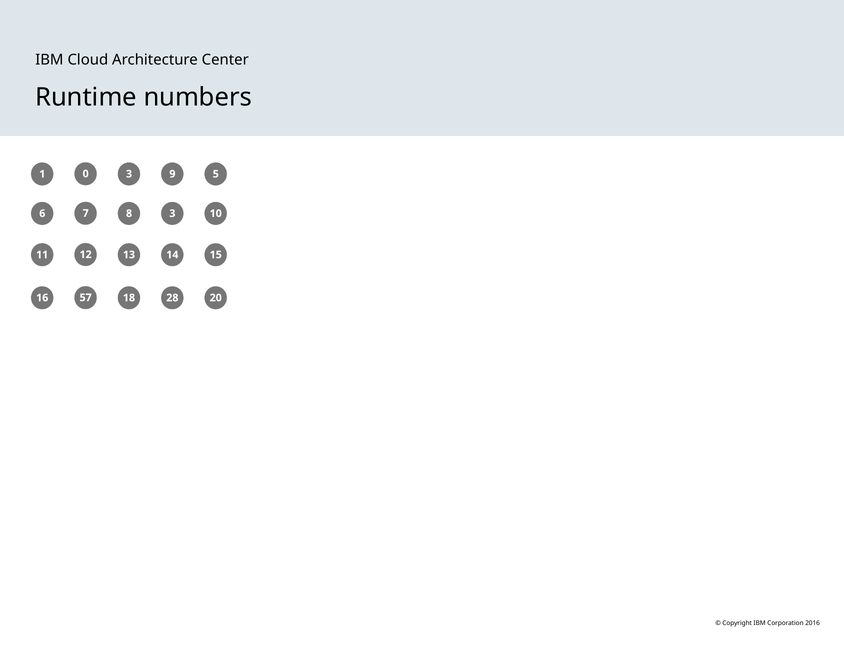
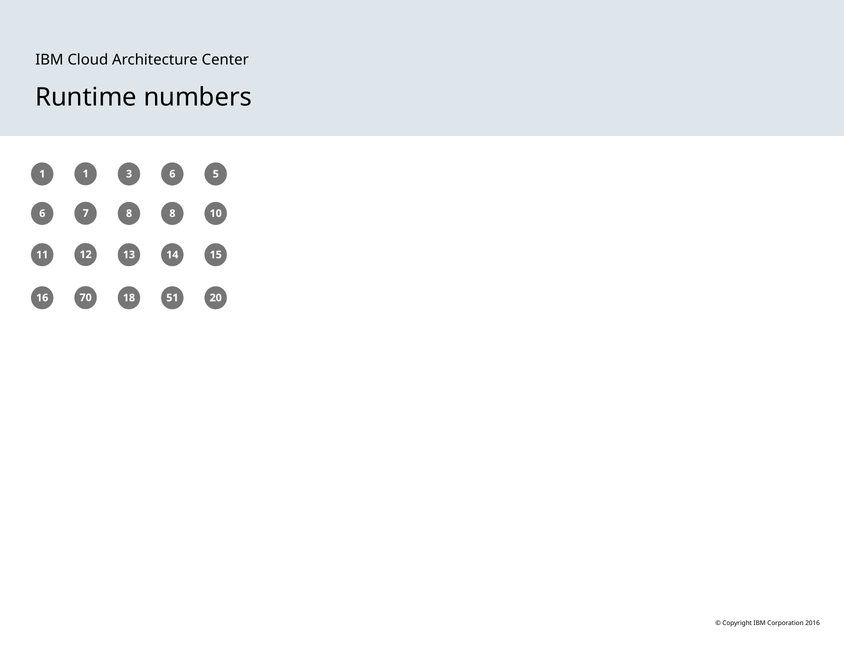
1 0: 0 -> 1 (86, 174)
3 9: 9 -> 6 (172, 174)
8 3: 3 -> 8 (172, 214)
57: 57 -> 70 (86, 298)
28: 28 -> 51 (172, 298)
